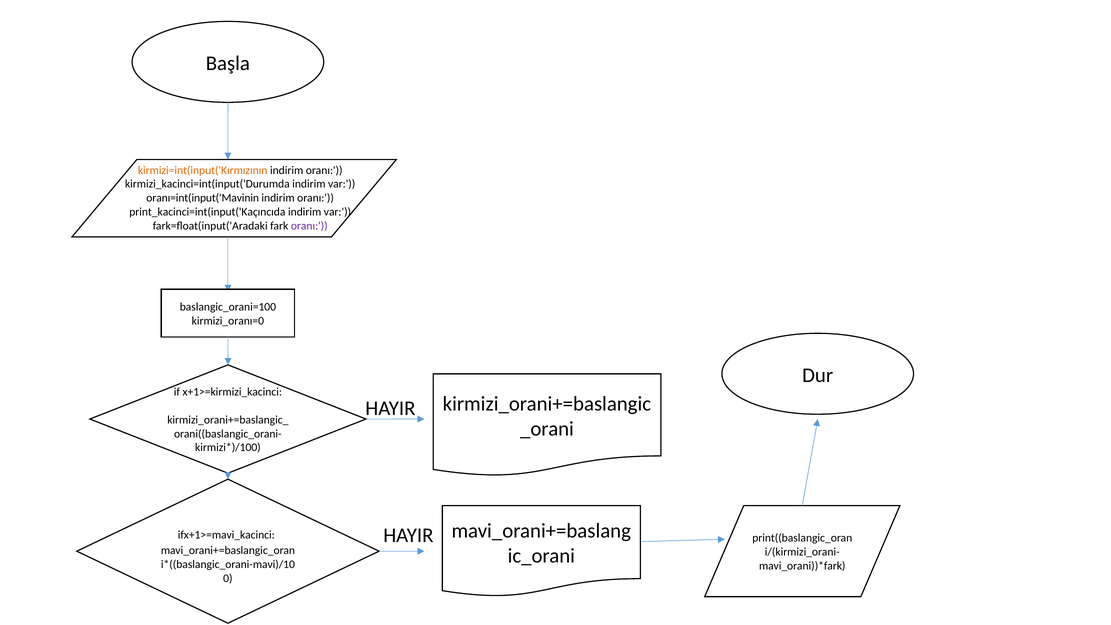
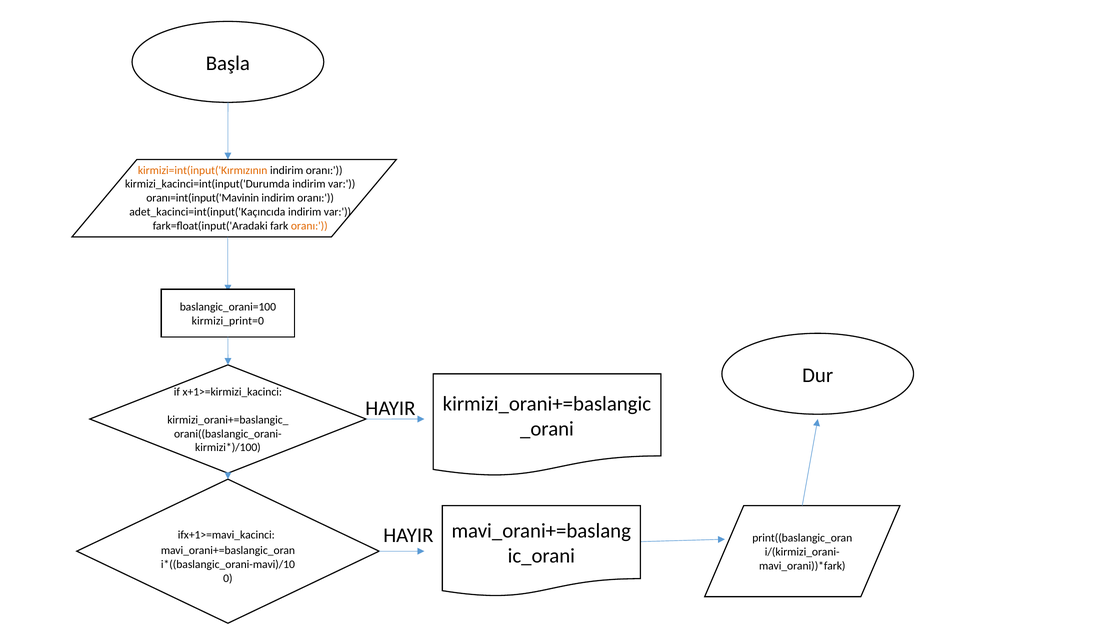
print_kacinci=int(input('Kaçıncıda: print_kacinci=int(input('Kaçıncıda -> adet_kacinci=int(input('Kaçıncıda (207, 212)
oranı colour: purple -> orange (309, 226)
kirmizi_oranı=0: kirmizi_oranı=0 -> kirmizi_print=0 (228, 321)
